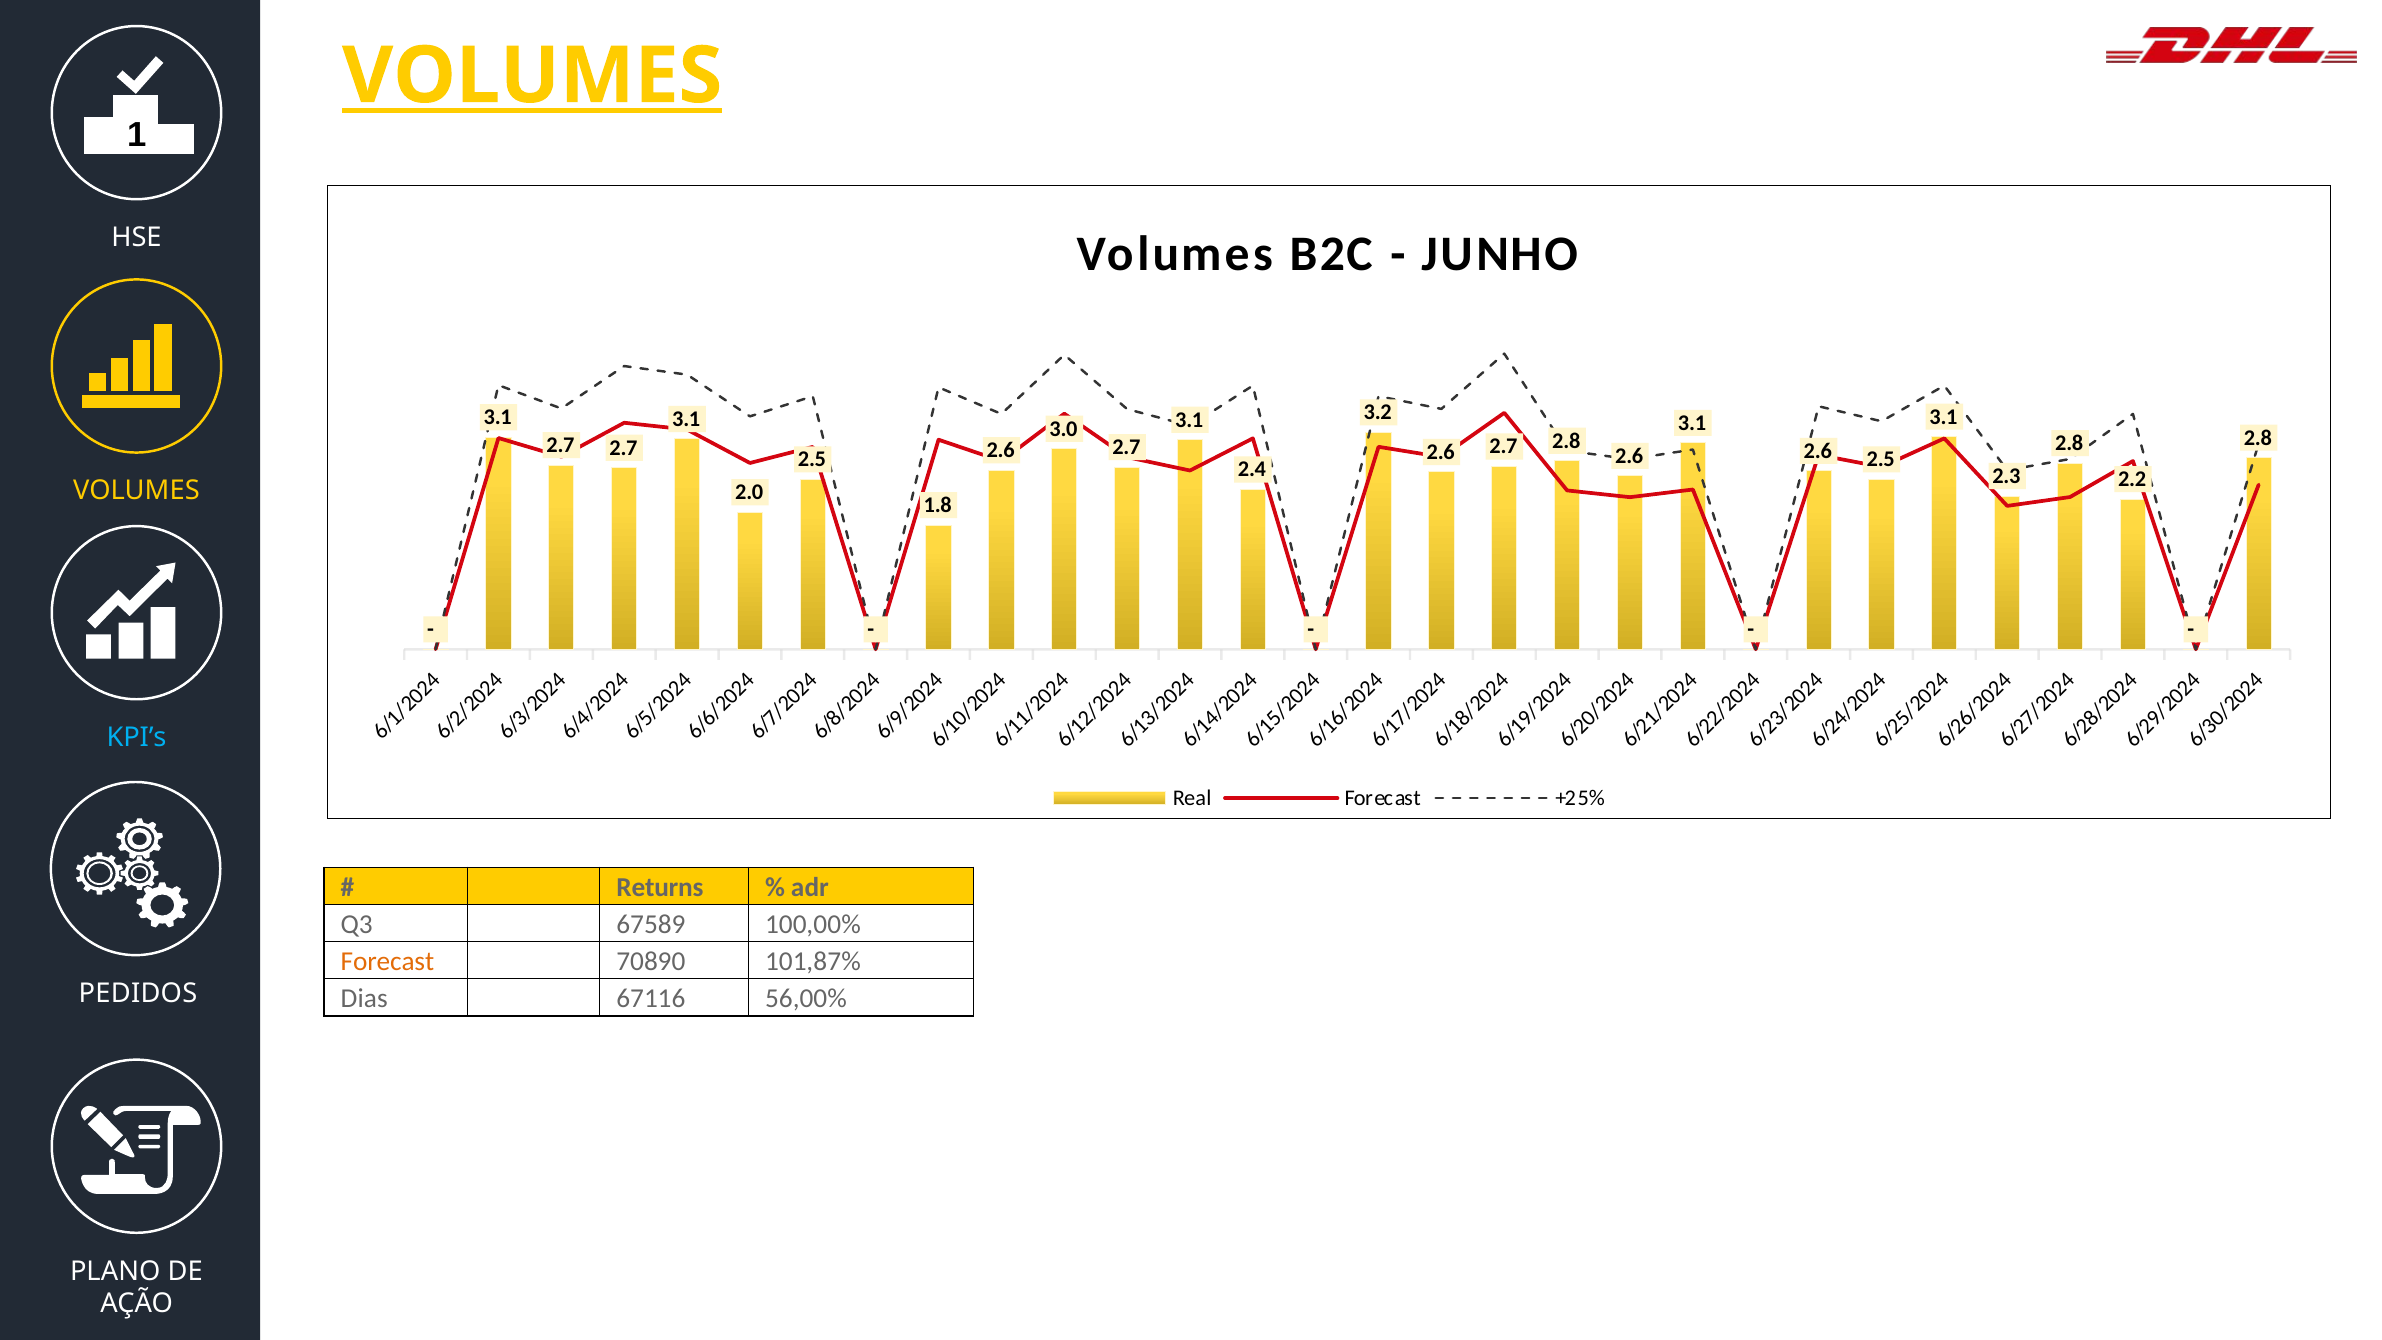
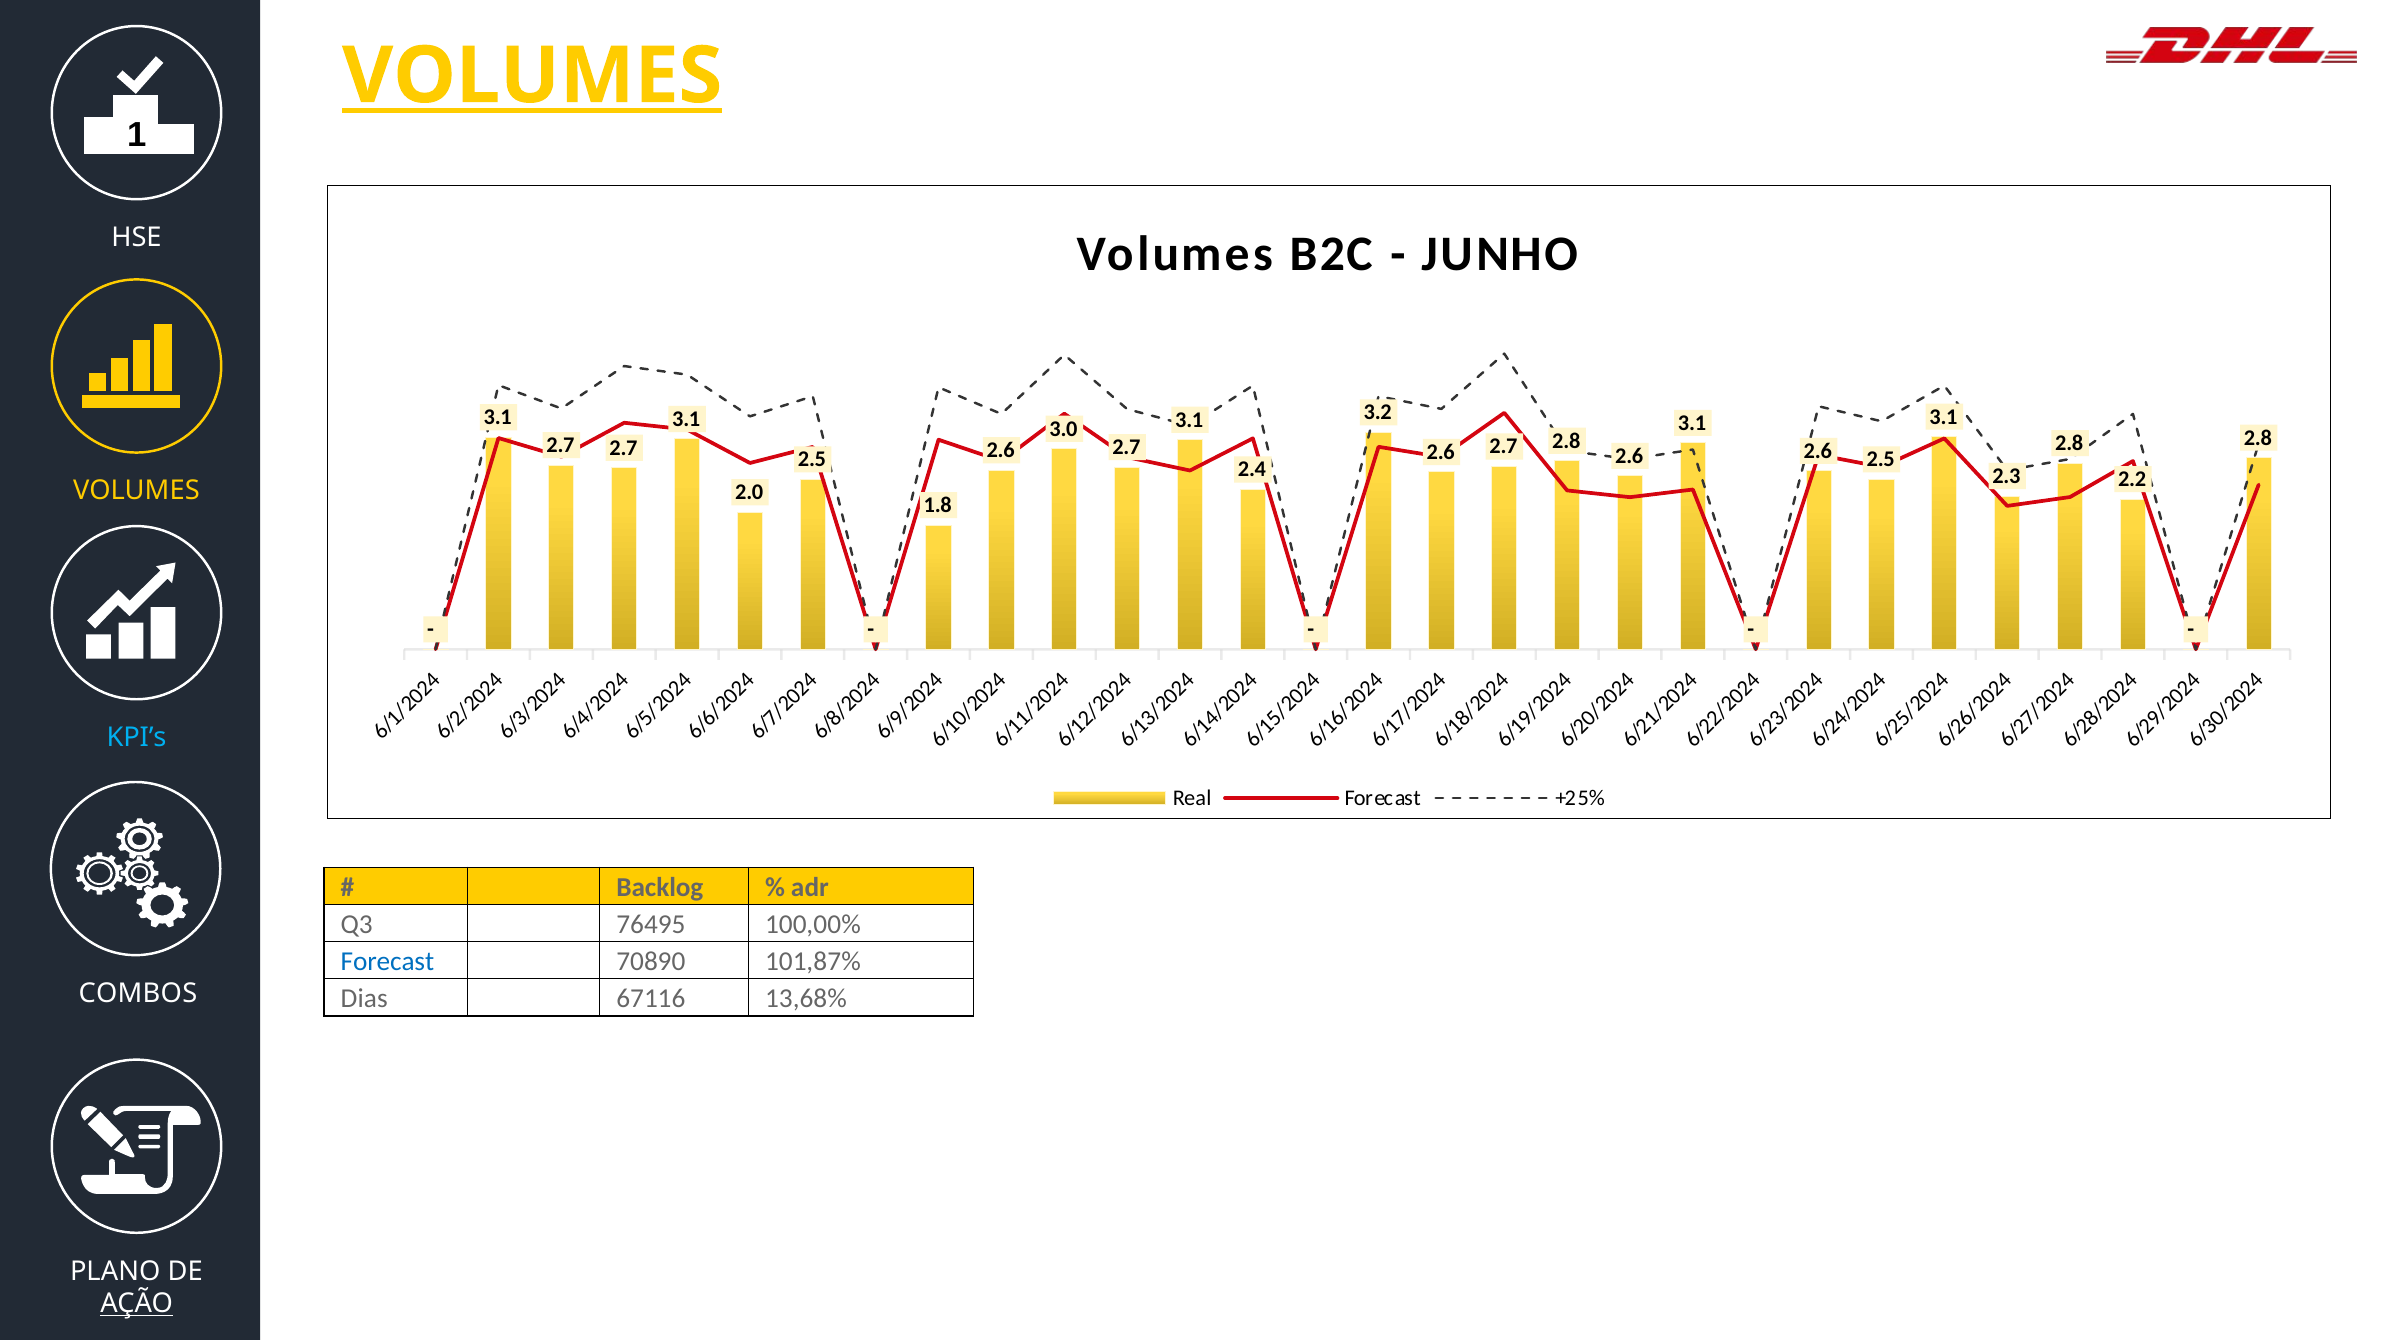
Returns: Returns -> Backlog (660, 887)
67589: 67589 -> 76495 (651, 924)
Forecast colour: orange -> blue (387, 961)
PEDIDOS: PEDIDOS -> COMBOS (138, 993)
56,00%: 56,00% -> 13,68% (806, 999)
AÇÃO underline: none -> present (137, 1304)
